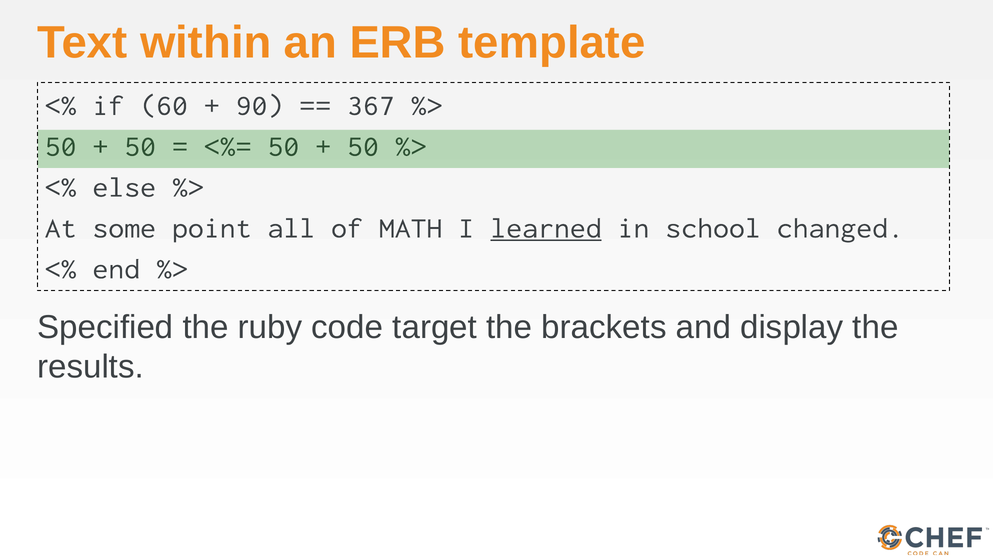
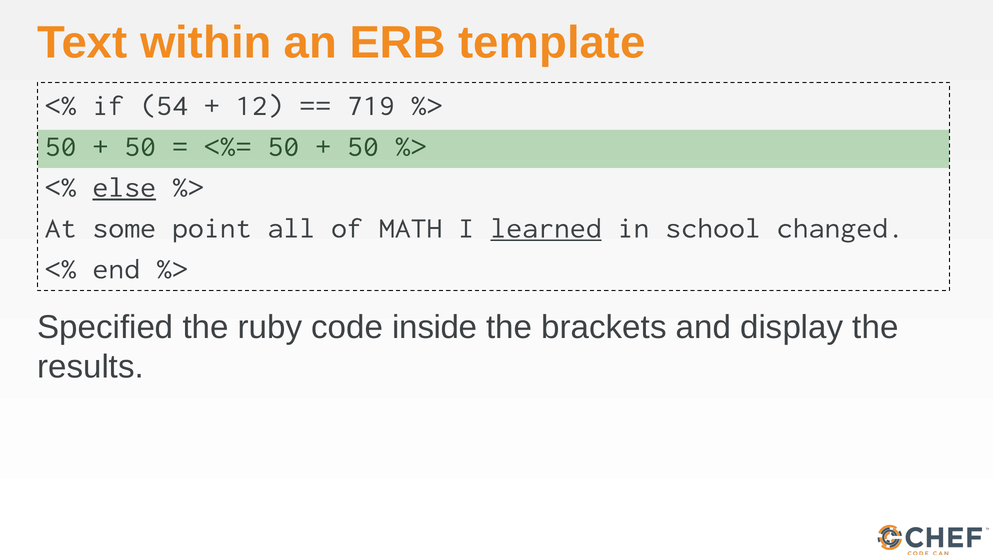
60: 60 -> 54 (164, 105)
90: 90 -> 12 (260, 105)
367: 367 -> 719 (371, 105)
else underline: none -> present (124, 187)
target: target -> inside (435, 328)
